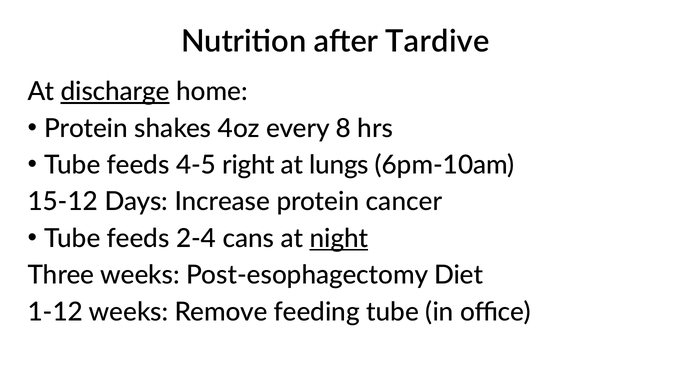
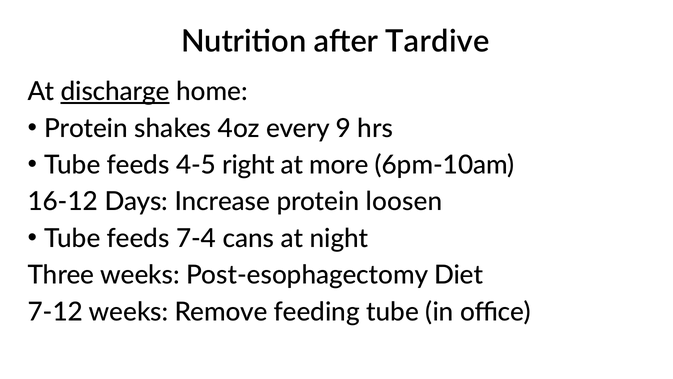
8: 8 -> 9 (343, 128)
lungs: lungs -> more (339, 165)
15-12: 15-12 -> 16-12 (63, 202)
cancer: cancer -> loosen (404, 202)
2-4: 2-4 -> 7-4 (196, 238)
night underline: present -> none (339, 238)
1-12: 1-12 -> 7-12 (55, 312)
